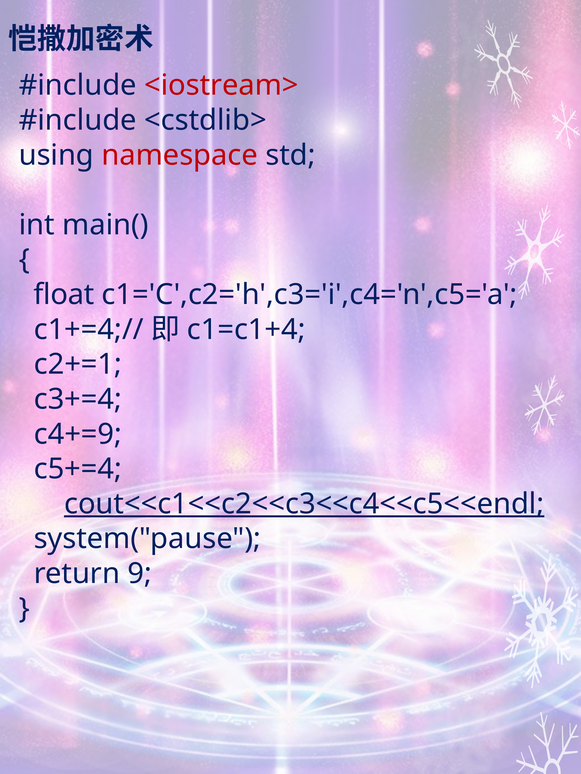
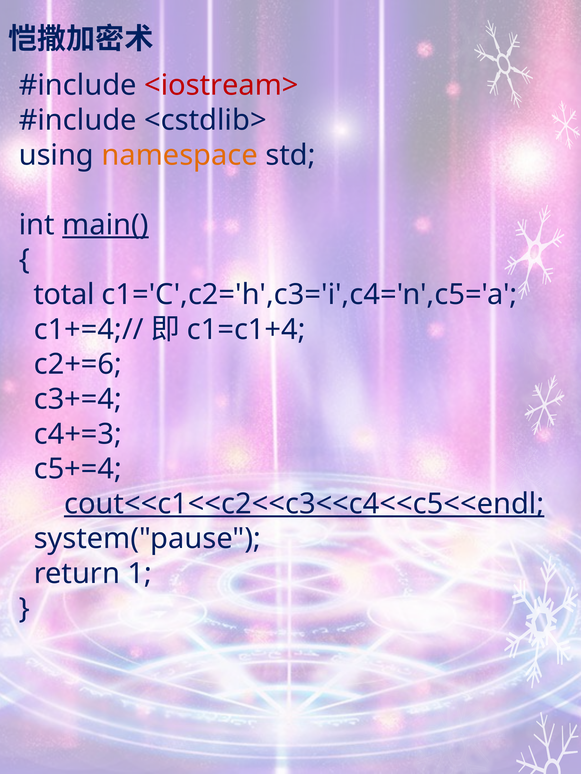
namespace colour: red -> orange (180, 155)
main( underline: none -> present (105, 225)
float: float -> total (64, 295)
c2+=1: c2+=1 -> c2+=6 (78, 365)
c4+=9: c4+=9 -> c4+=3 (78, 434)
9: 9 -> 1 (140, 574)
